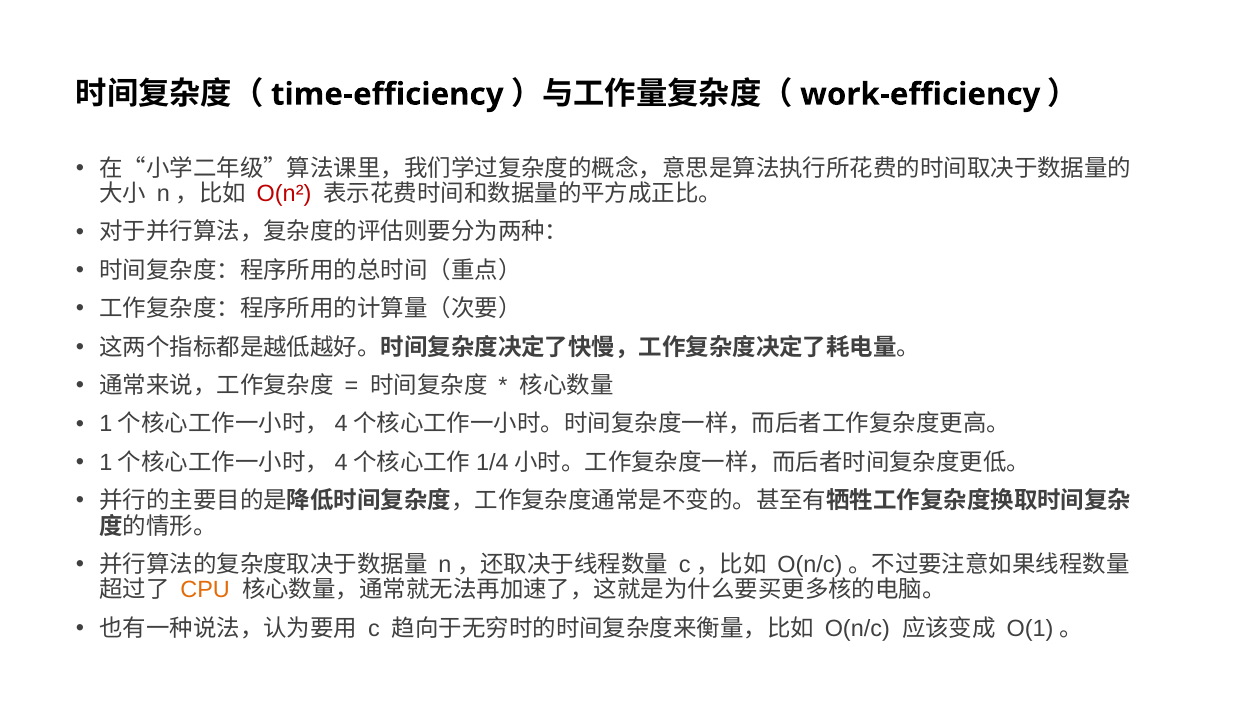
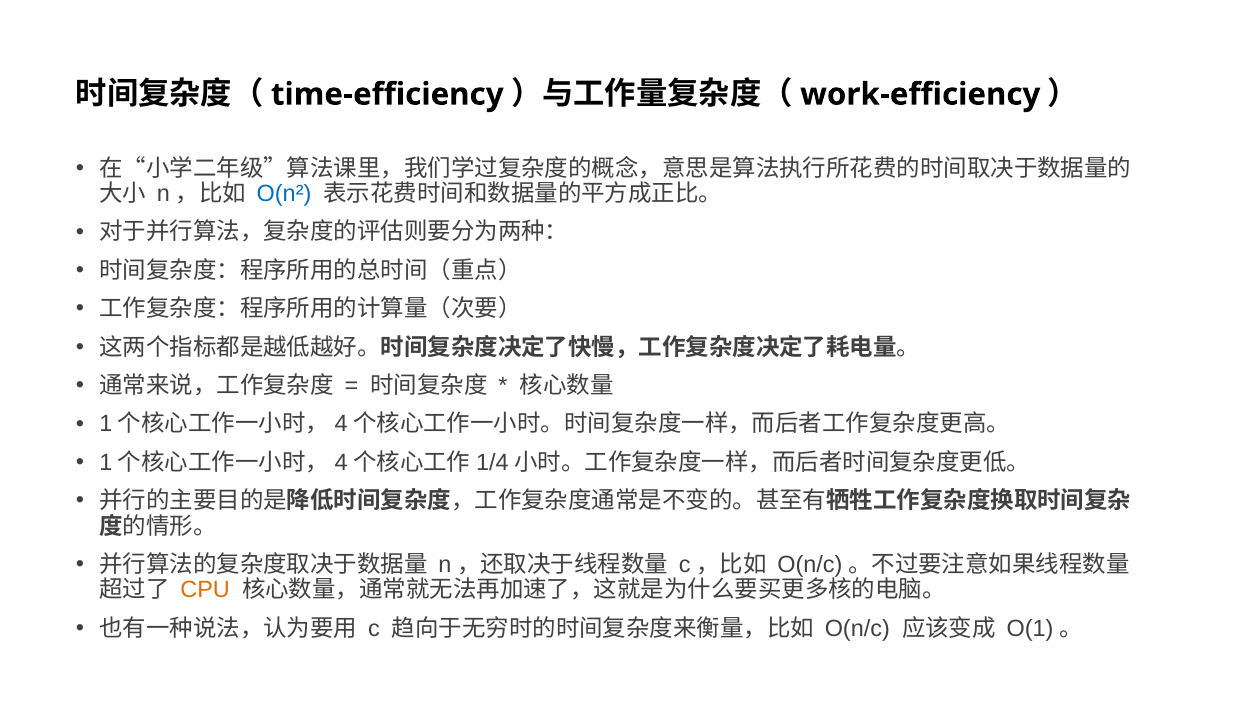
O(n² colour: red -> blue (284, 194)
